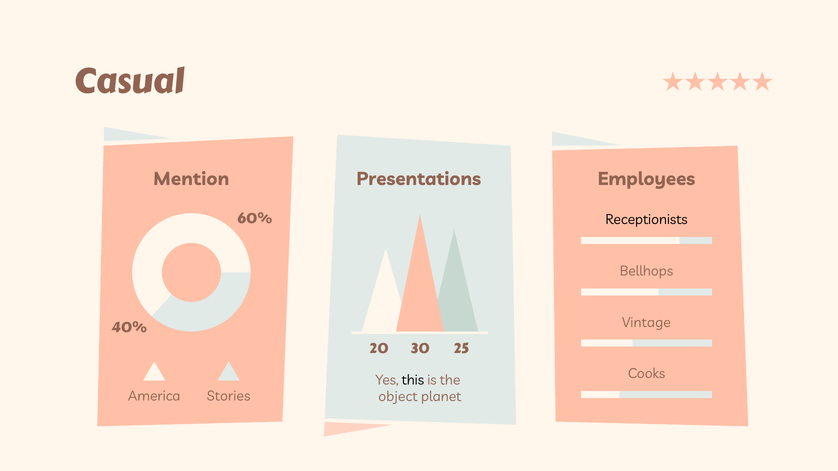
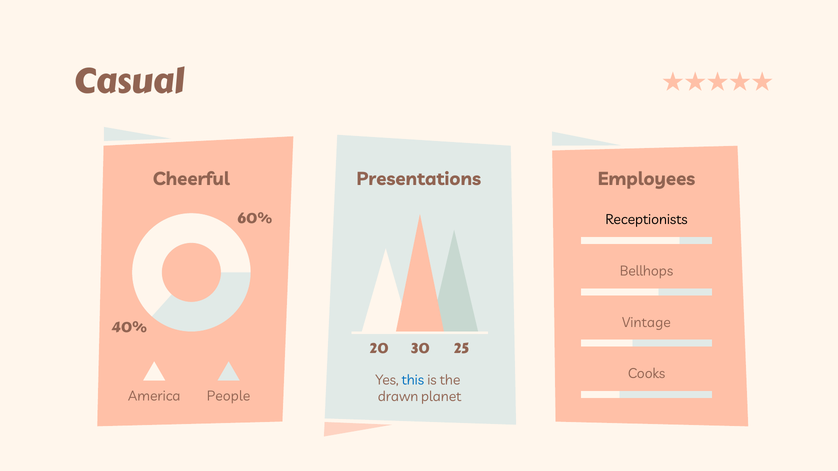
Mention: Mention -> Cheerful (191, 179)
this colour: black -> blue (413, 380)
Stories: Stories -> People (229, 396)
object: object -> drawn (398, 397)
